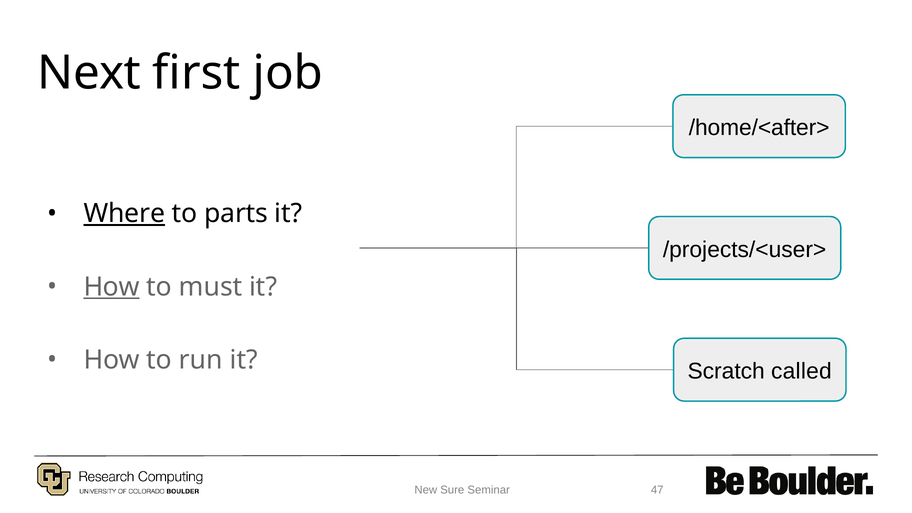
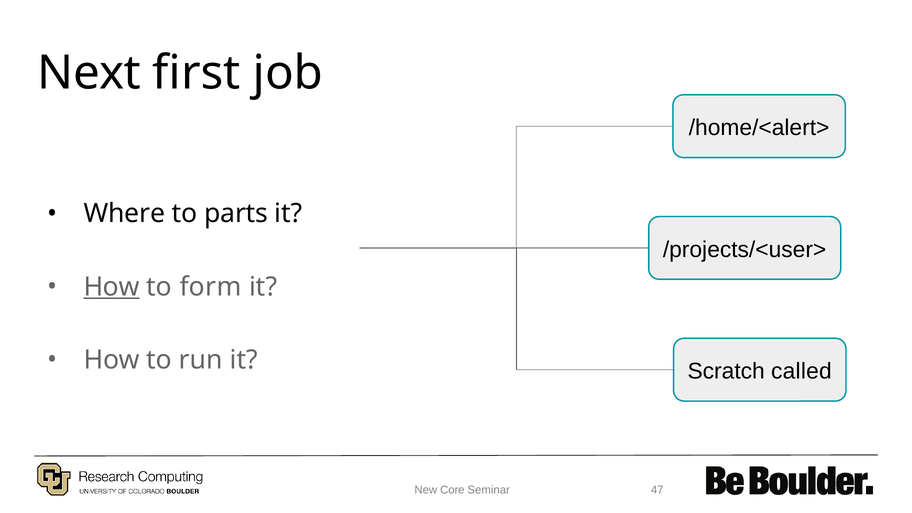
/home/<after>: /home/<after> -> /home/<alert> (759, 128)
Where underline: present -> none (124, 214)
must: must -> form (210, 287)
Sure: Sure -> Core (452, 490)
